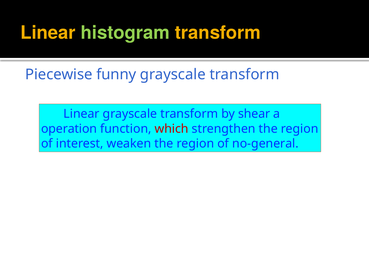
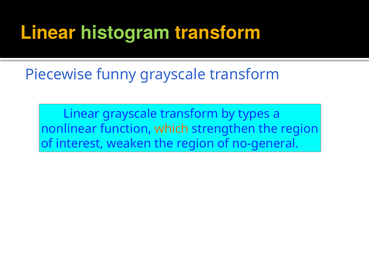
shear: shear -> types (254, 114)
operation: operation -> nonlinear (69, 129)
which colour: red -> orange (172, 129)
